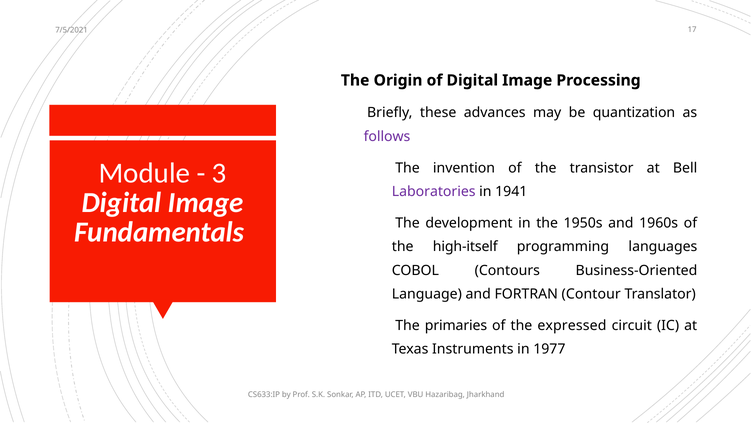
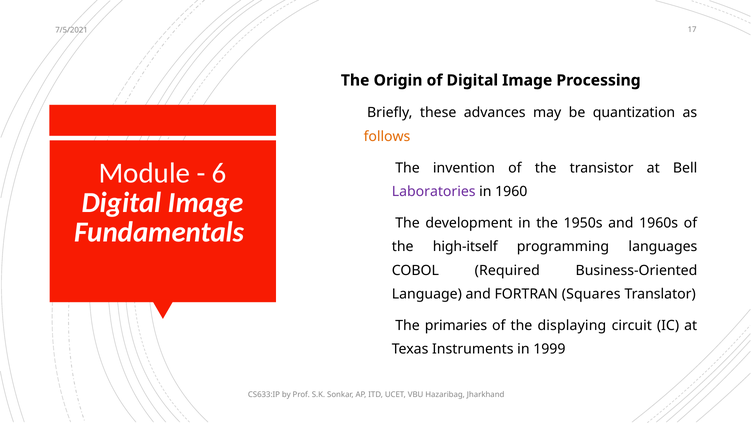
follows colour: purple -> orange (387, 136)
3: 3 -> 6 (219, 173)
1941: 1941 -> 1960 (511, 192)
Contours: Contours -> Required (507, 270)
Contour: Contour -> Squares (591, 294)
expressed: expressed -> displaying (572, 326)
1977: 1977 -> 1999 (549, 349)
